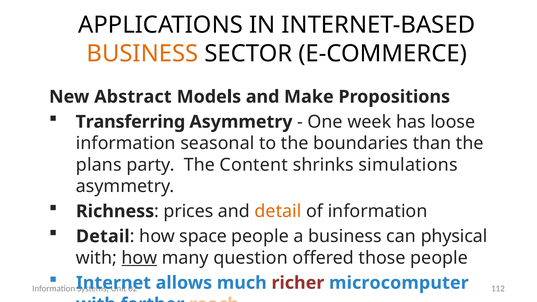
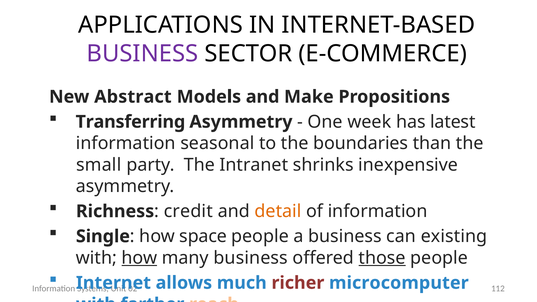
BUSINESS colour: orange -> purple (142, 53)
loose: loose -> latest (453, 122)
plans: plans -> small (99, 165)
Content: Content -> Intranet (254, 165)
simulations: simulations -> inexpensive (408, 165)
prices: prices -> credit (188, 211)
Detail: Detail -> Single (103, 236)
physical: physical -> existing (454, 236)
many question: question -> business (251, 258)
those underline: none -> present (382, 258)
